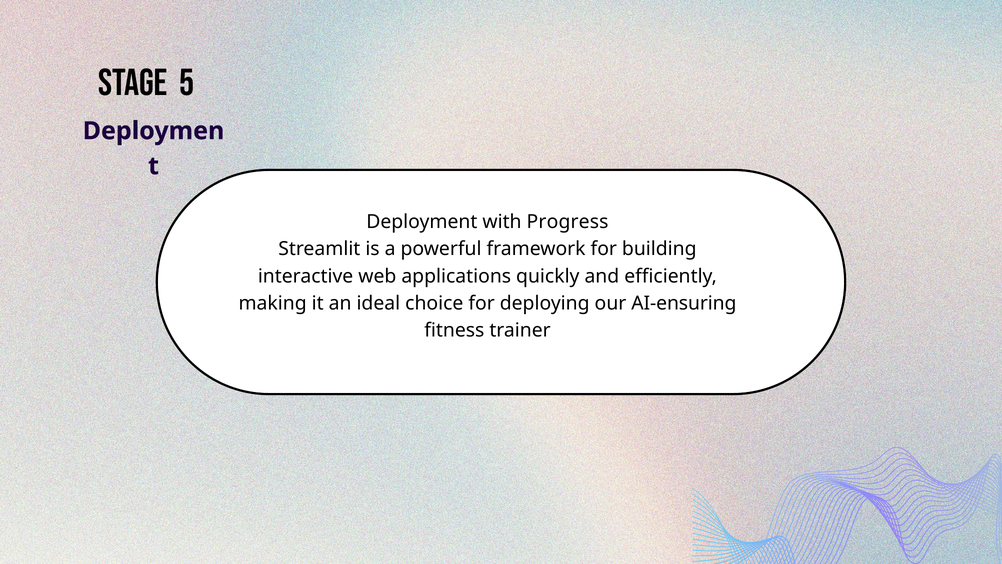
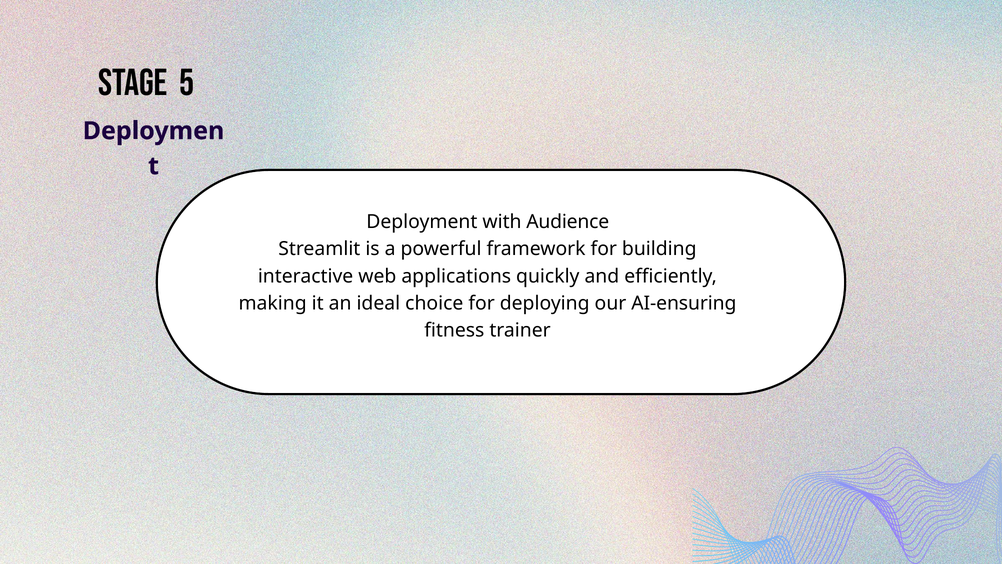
Progress: Progress -> Audience (568, 222)
